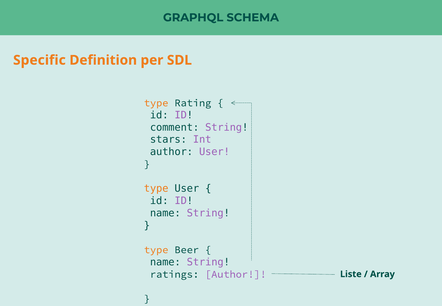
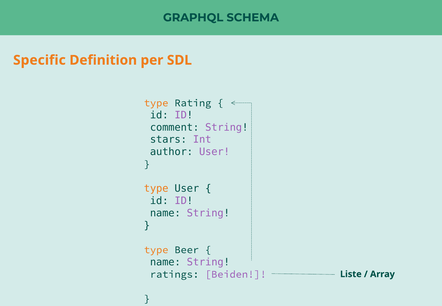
ratings Author: Author -> Beiden (236, 274)
